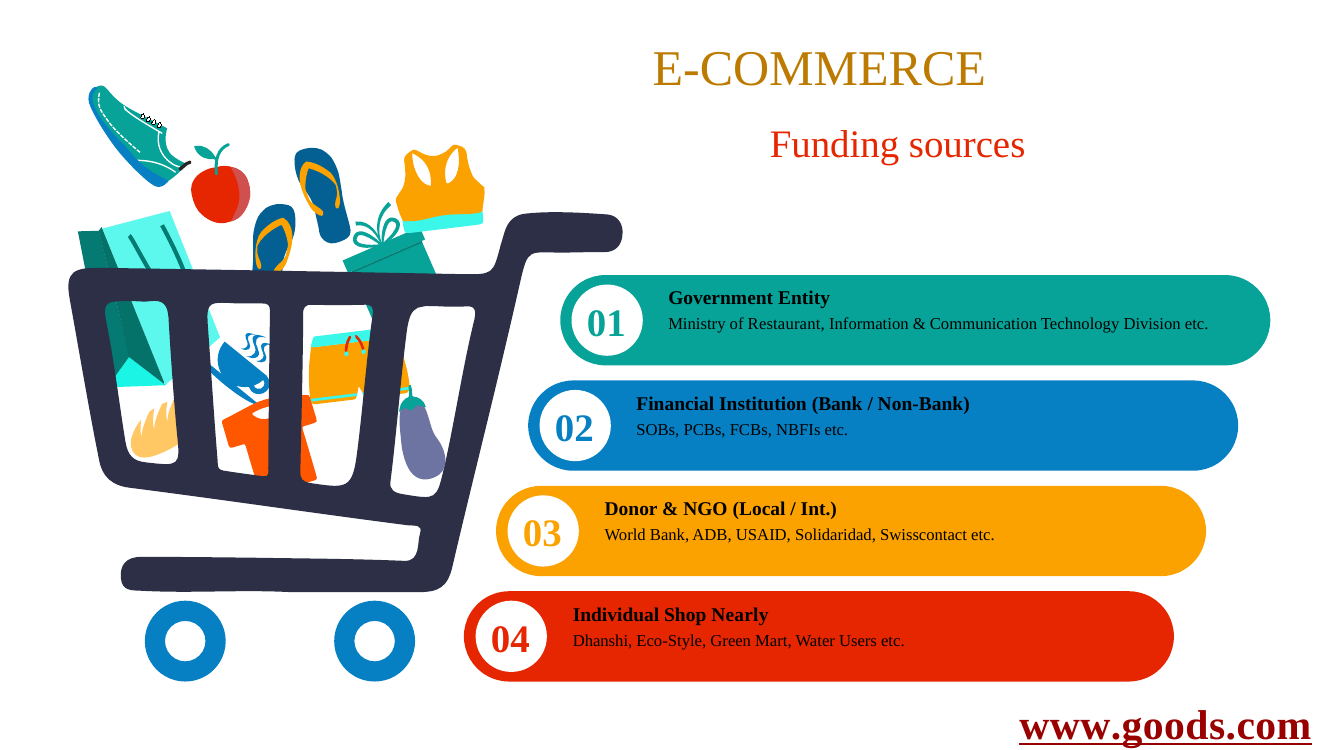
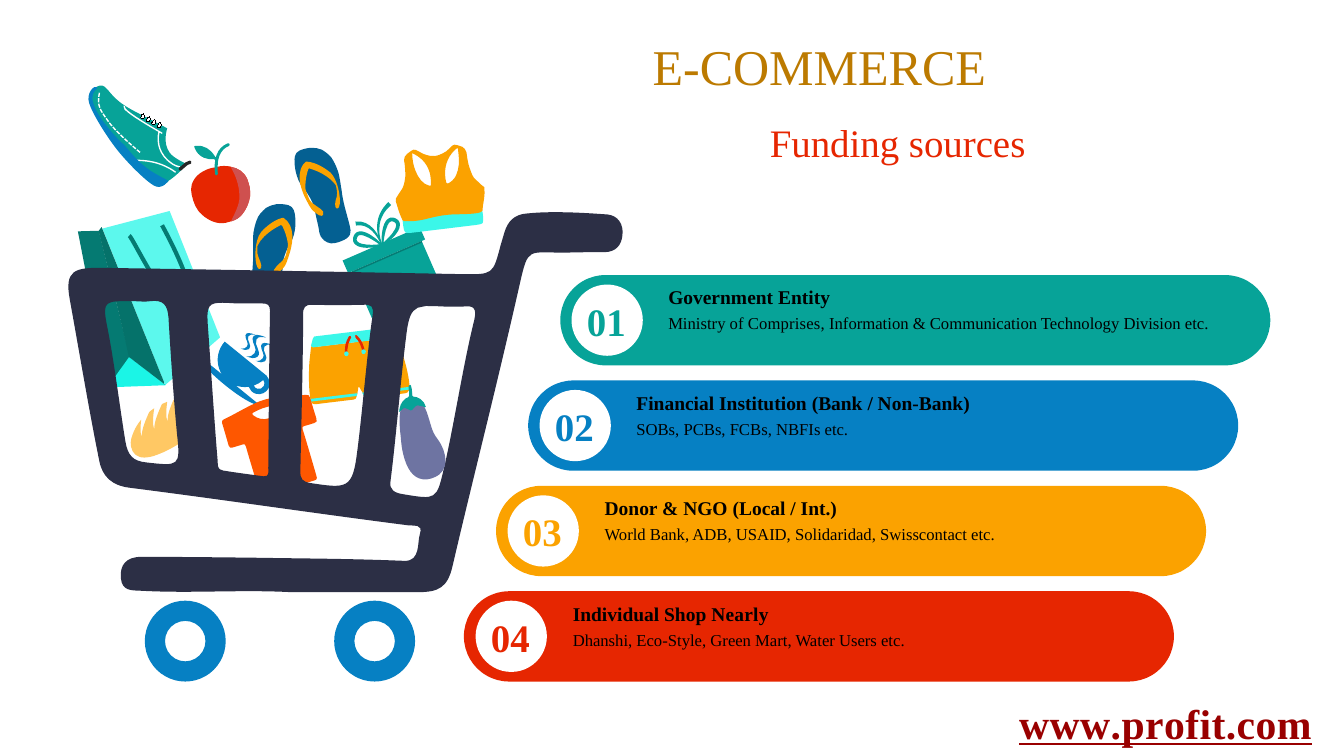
Restaurant: Restaurant -> Comprises (786, 324)
www.goods.com: www.goods.com -> www.profit.com (1165, 726)
